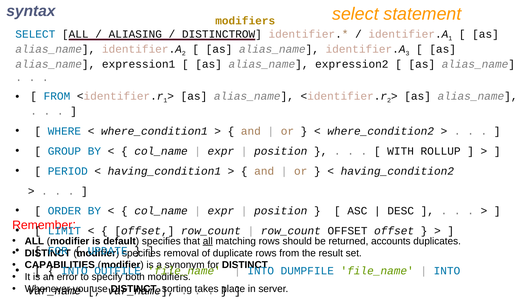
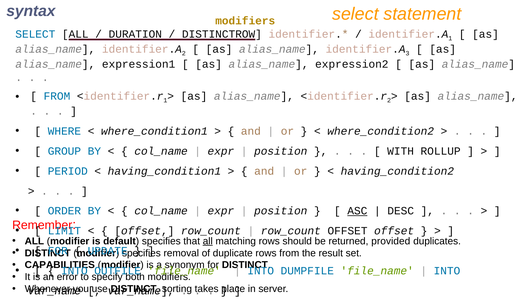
ALIASING: ALIASING -> DURATION (135, 34)
ASC underline: none -> present (357, 211)
accounts: accounts -> provided (391, 241)
